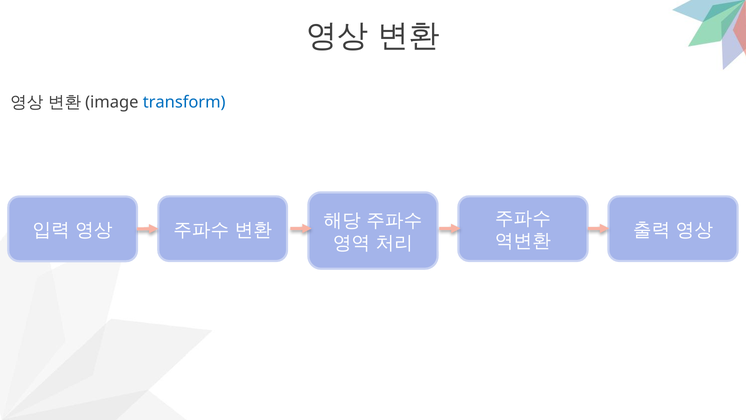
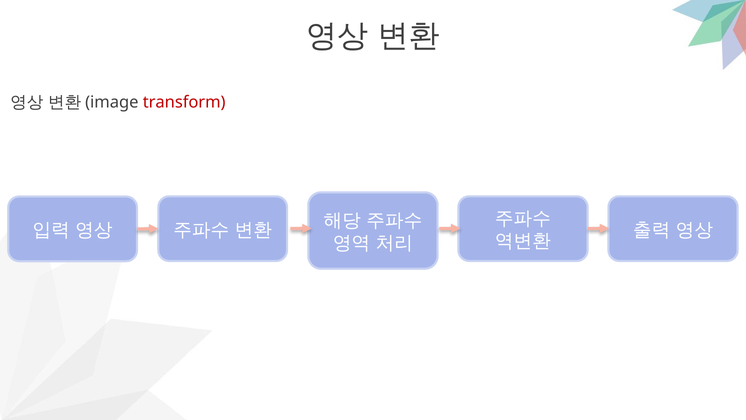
transform colour: blue -> red (184, 102)
